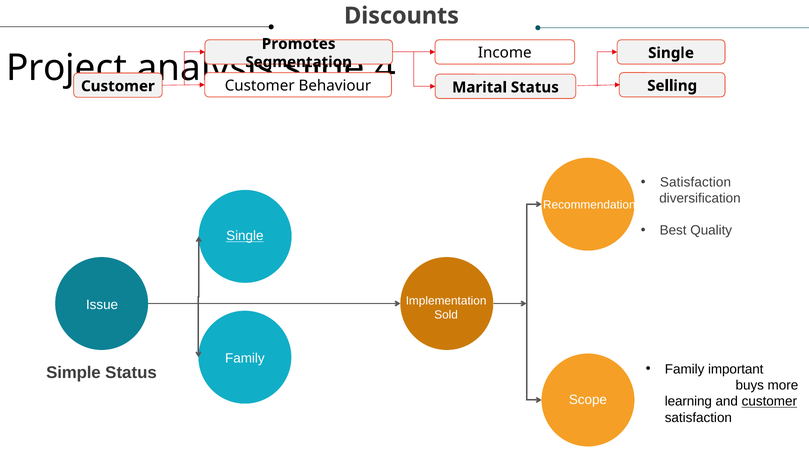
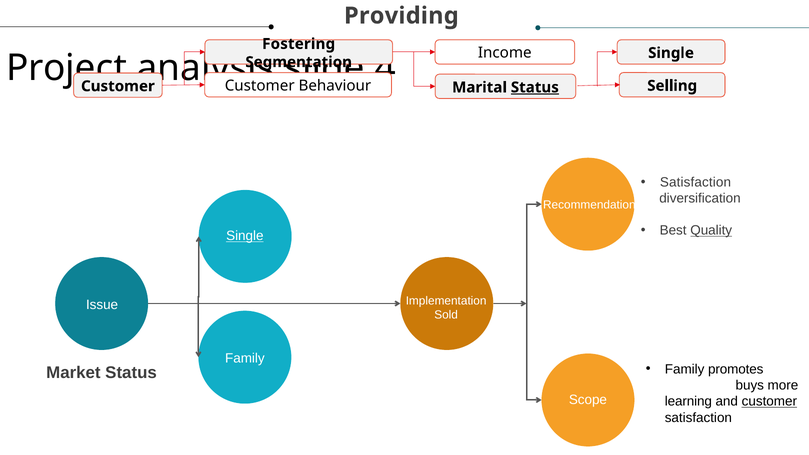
Discounts: Discounts -> Providing (401, 16)
Promotes: Promotes -> Fostering (299, 44)
Status underline: none -> present (535, 87)
Quality underline: none -> present (711, 230)
important: important -> promotes (736, 369)
Simple: Simple -> Market (73, 373)
